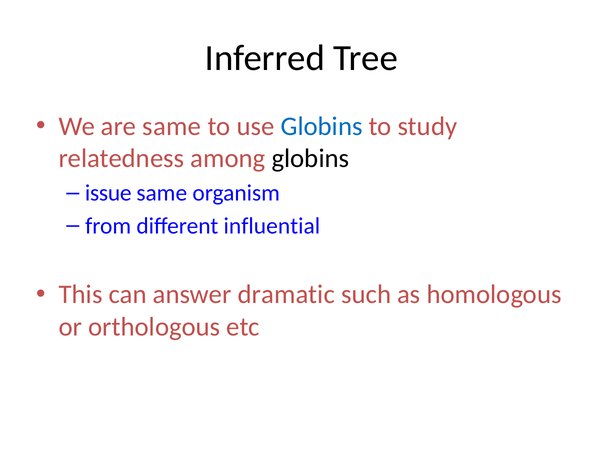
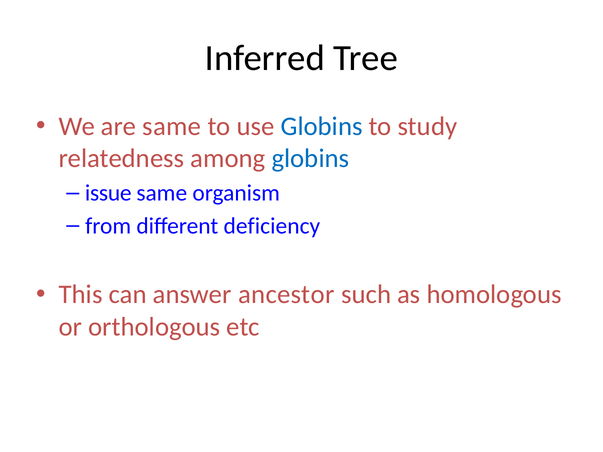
globins colour: black -> blue (310, 159)
influential: influential -> deficiency (272, 226)
dramatic: dramatic -> ancestor (286, 295)
